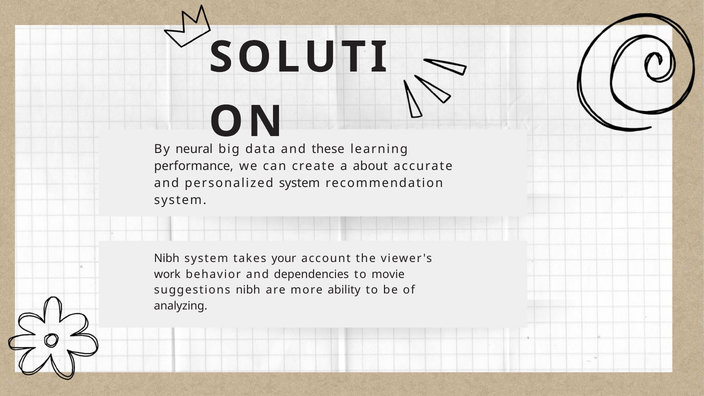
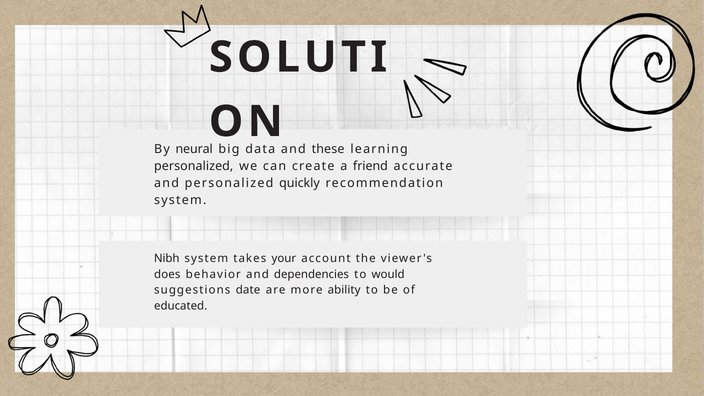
performance: performance -> personalized (194, 166)
about: about -> friend (370, 166)
personalized system: system -> quickly (299, 183)
work: work -> does (167, 274)
movie: movie -> would (388, 274)
suggestions nibh: nibh -> date (248, 290)
analyzing: analyzing -> educated (181, 306)
